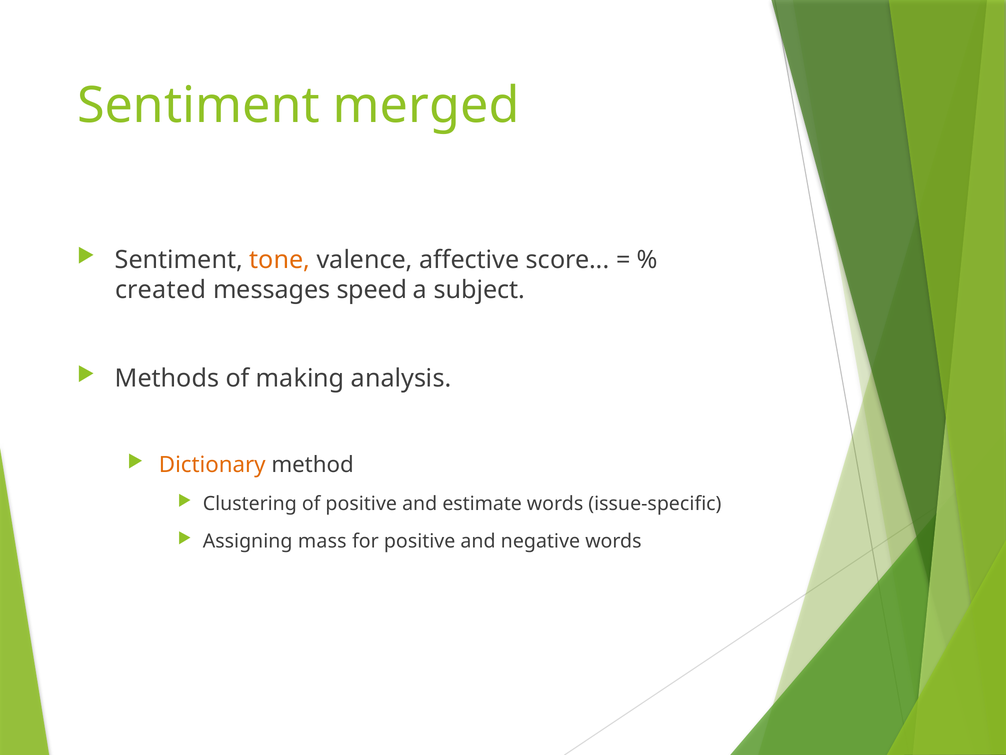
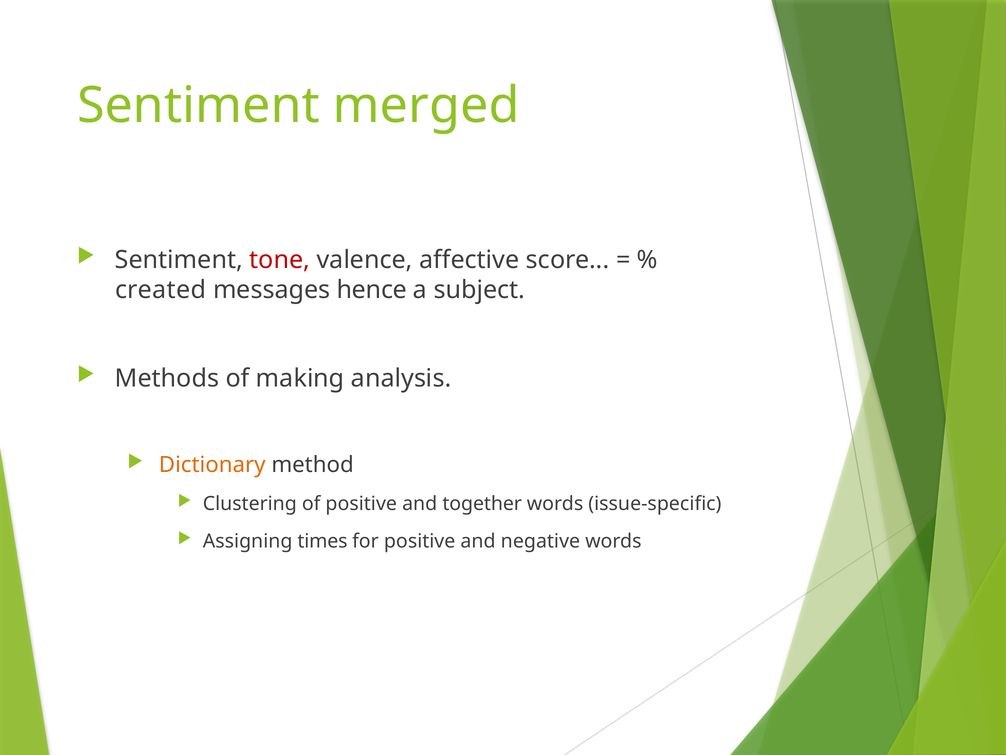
tone colour: orange -> red (280, 260)
speed: speed -> hence (372, 290)
estimate: estimate -> together (482, 503)
mass: mass -> times (322, 541)
